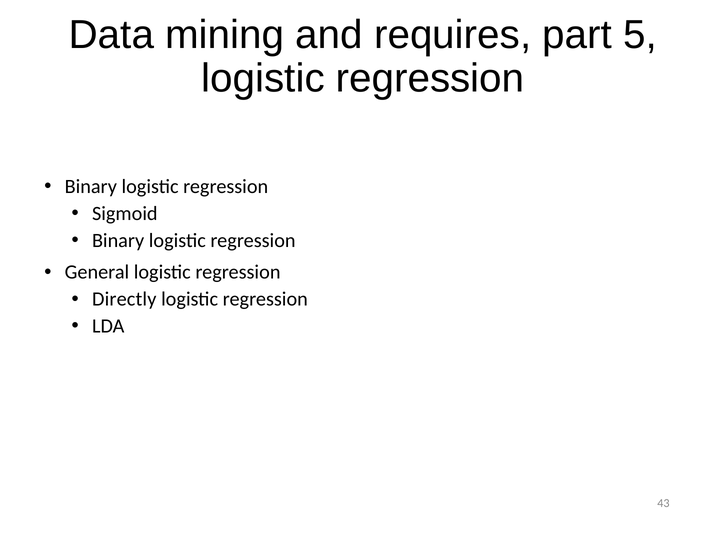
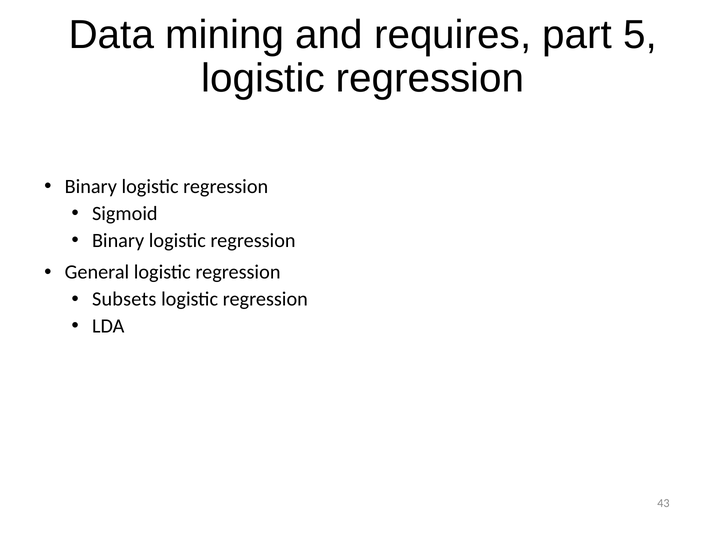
Directly: Directly -> Subsets (124, 299)
